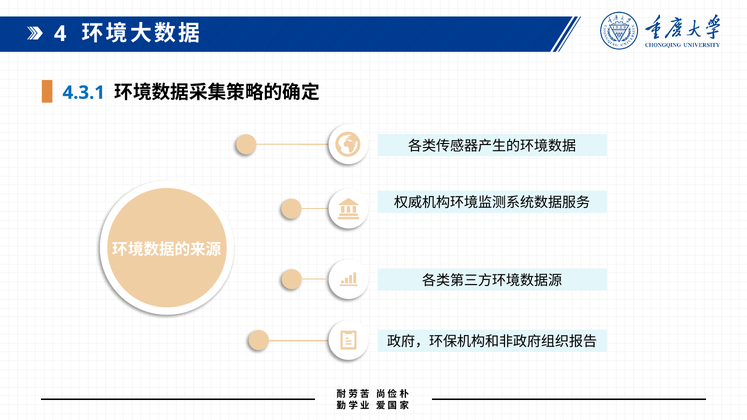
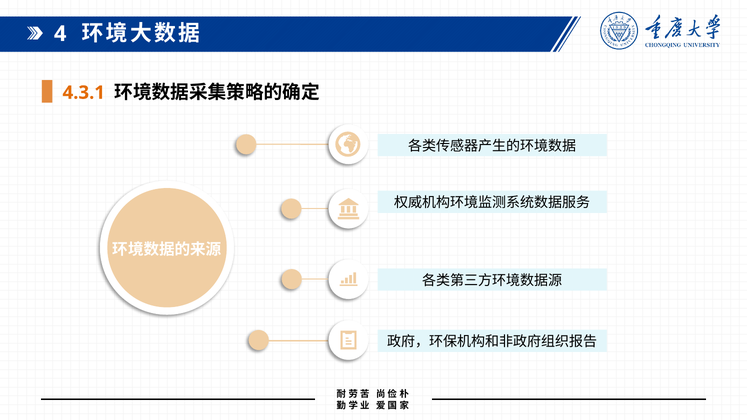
4.3.1 colour: blue -> orange (84, 93)
